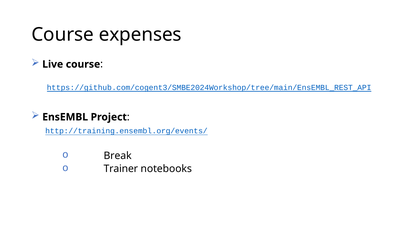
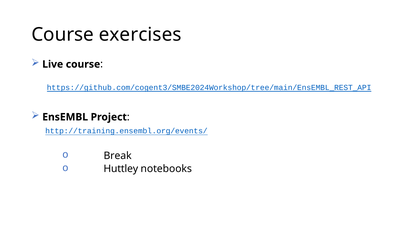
expenses: expenses -> exercises (140, 35)
Trainer: Trainer -> Huttley (121, 169)
